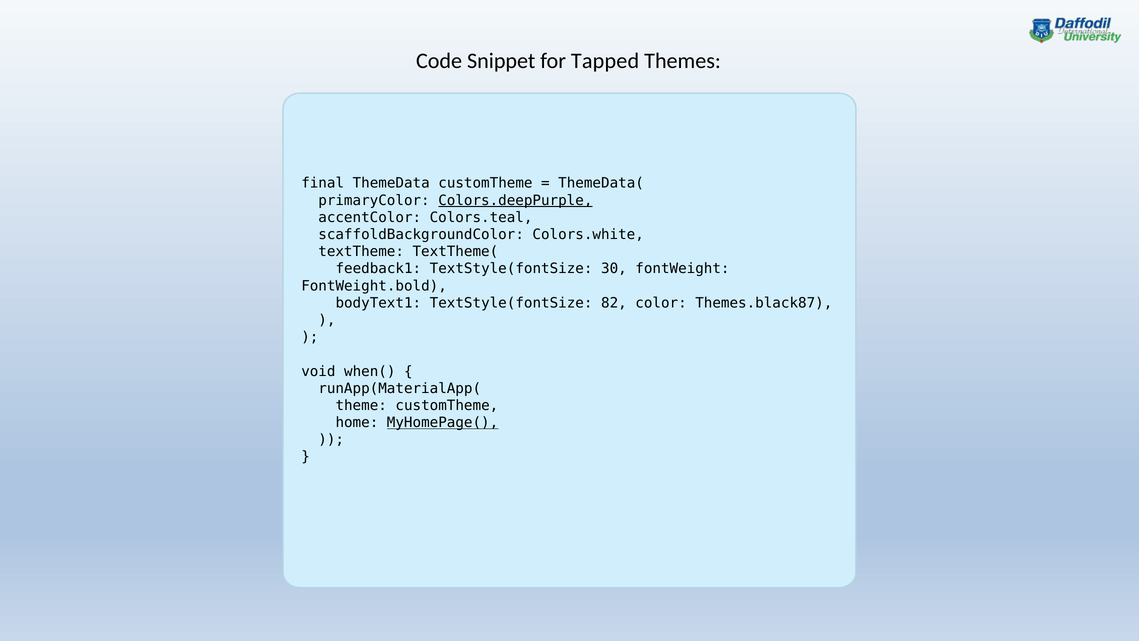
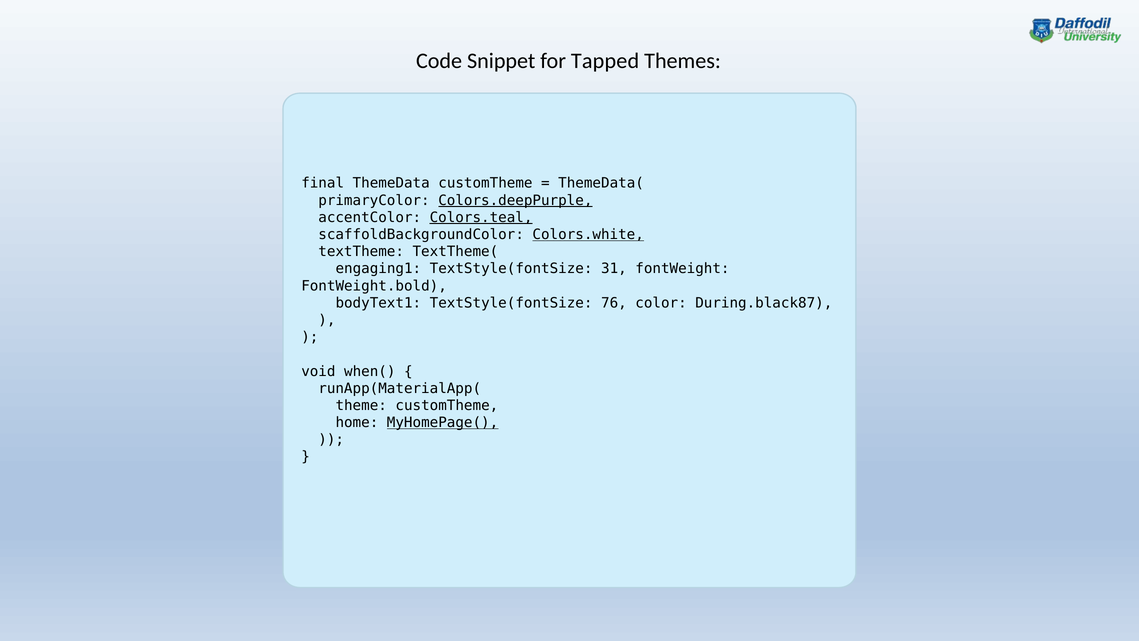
Colors.teal underline: none -> present (481, 217)
Colors.white underline: none -> present (588, 234)
feedback1: feedback1 -> engaging1 (378, 269)
30: 30 -> 31 (614, 269)
82: 82 -> 76 (614, 303)
Themes.black87: Themes.black87 -> During.black87 (764, 303)
